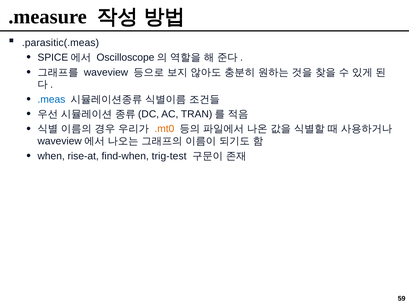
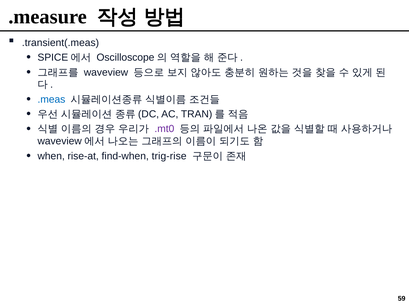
.parasitic(.meas: .parasitic(.meas -> .transient(.meas (60, 43)
.mt0 colour: orange -> purple (164, 129)
trig-test: trig-test -> trig-rise (169, 156)
